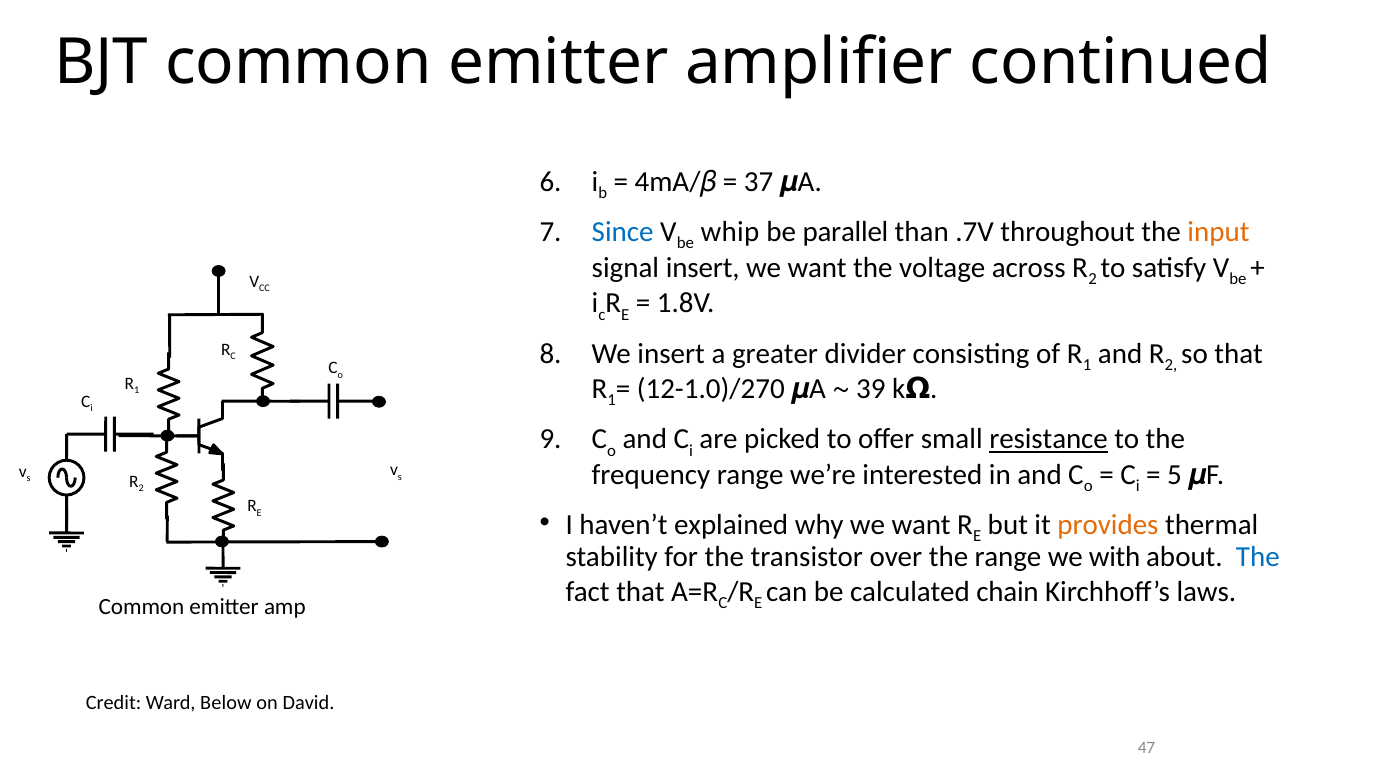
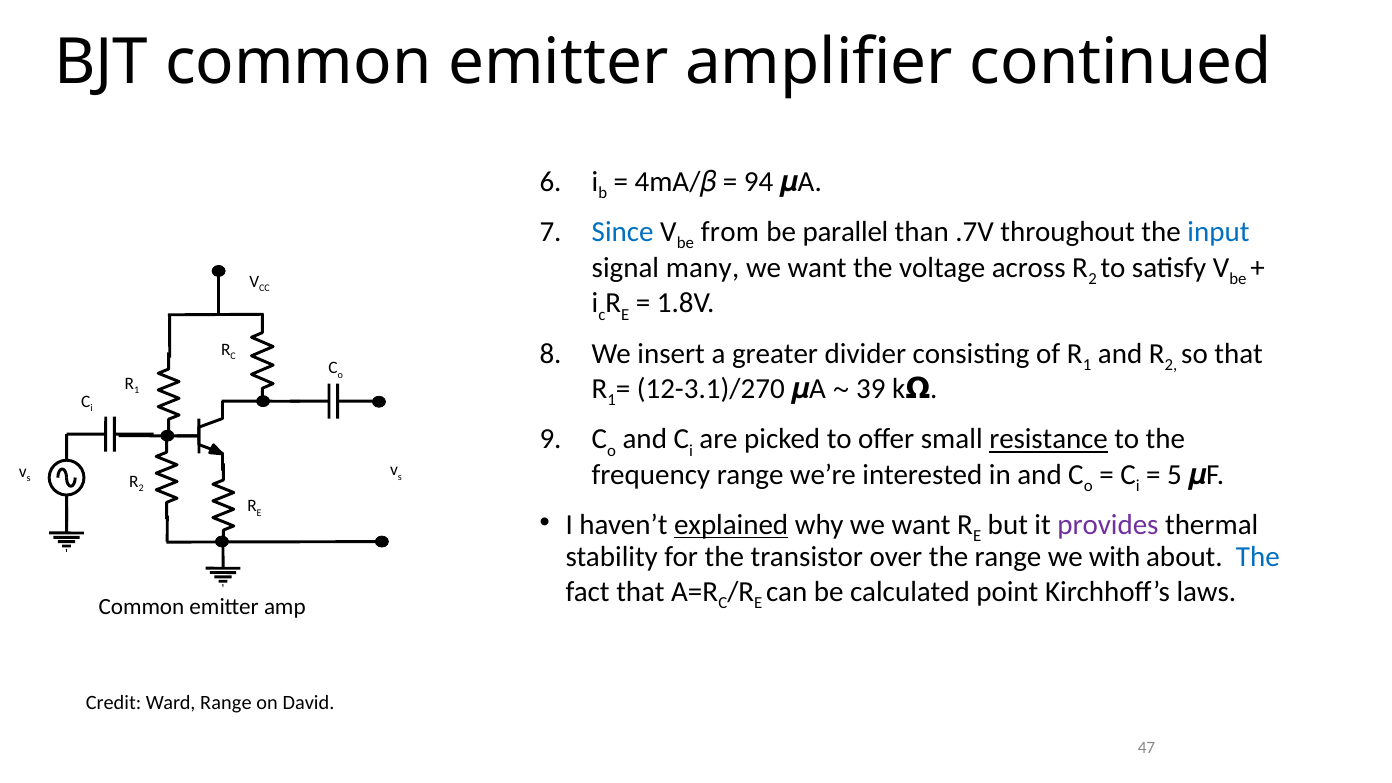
37: 37 -> 94 (759, 182)
whip: whip -> from (730, 232)
input colour: orange -> blue (1218, 232)
signal insert: insert -> many (702, 268)
12-1.0)/270: 12-1.0)/270 -> 12-3.1)/270 (711, 389)
explained underline: none -> present (731, 525)
provides colour: orange -> purple (1108, 525)
chain: chain -> point (1007, 592)
Ward Below: Below -> Range (226, 703)
